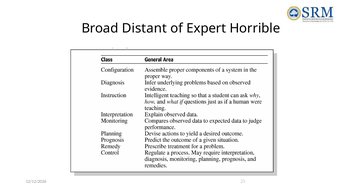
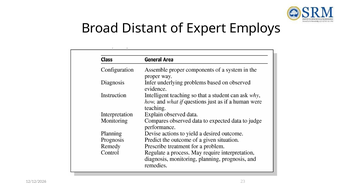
Horrible: Horrible -> Employs (255, 28)
